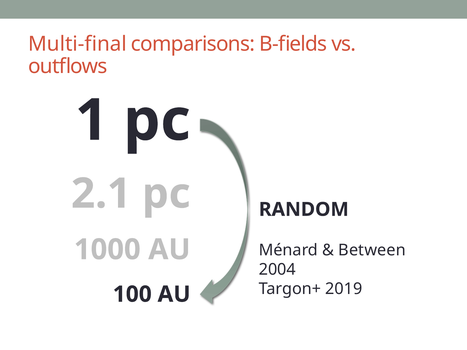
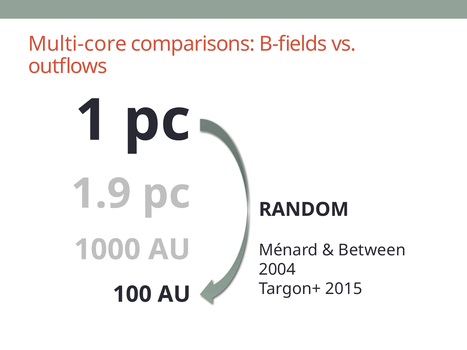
Multi-final: Multi-final -> Multi-core (77, 44)
2.1: 2.1 -> 1.9 (101, 194)
2019: 2019 -> 2015 (344, 289)
